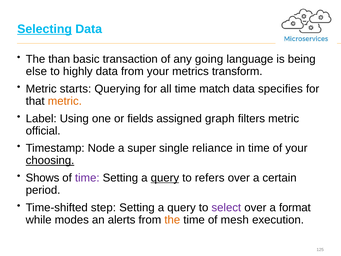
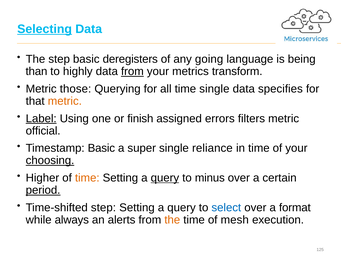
The than: than -> step (59, 59)
transaction: transaction -> deregisters (130, 59)
else: else -> than (36, 71)
from underline: none -> present (132, 71)
starts: starts -> those (76, 89)
time match: match -> single (214, 89)
Label underline: none -> present (41, 118)
fields: fields -> finish (140, 118)
graph: graph -> errors (220, 118)
Timestamp Node: Node -> Basic (101, 148)
Shows: Shows -> Higher (42, 178)
time colour: purple -> orange (87, 178)
refers: refers -> minus (210, 178)
period underline: none -> present (43, 190)
select colour: purple -> blue (226, 207)
modes: modes -> always (72, 220)
